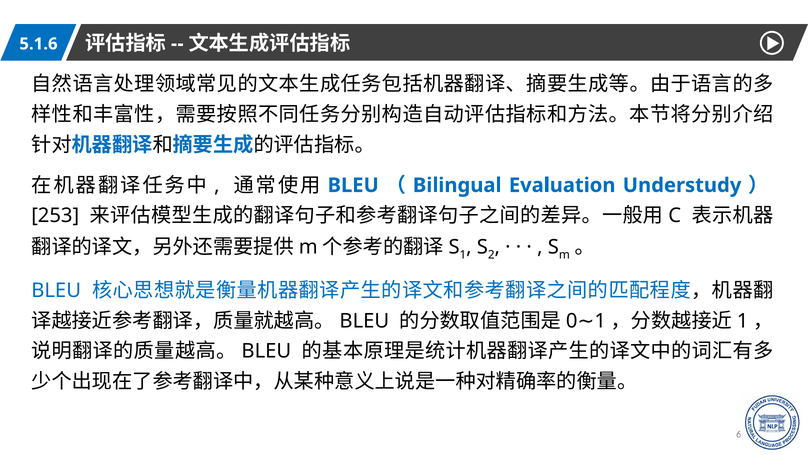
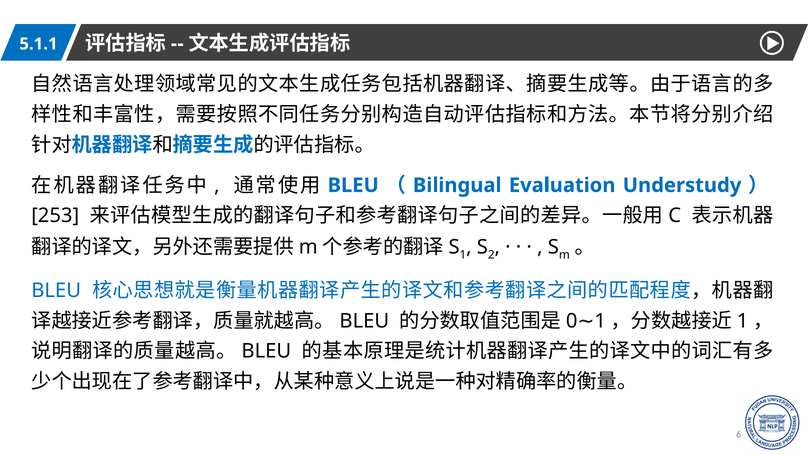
5.1.6: 5.1.6 -> 5.1.1 (38, 44)
